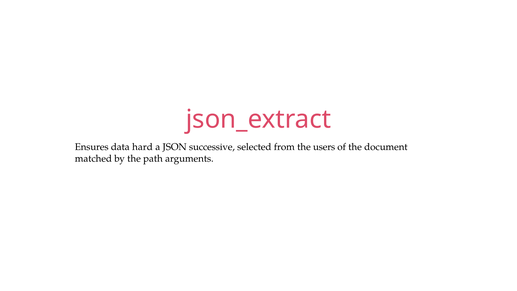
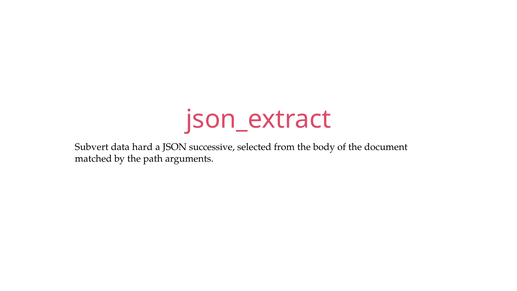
Ensures: Ensures -> Subvert (92, 147)
users: users -> body (324, 147)
